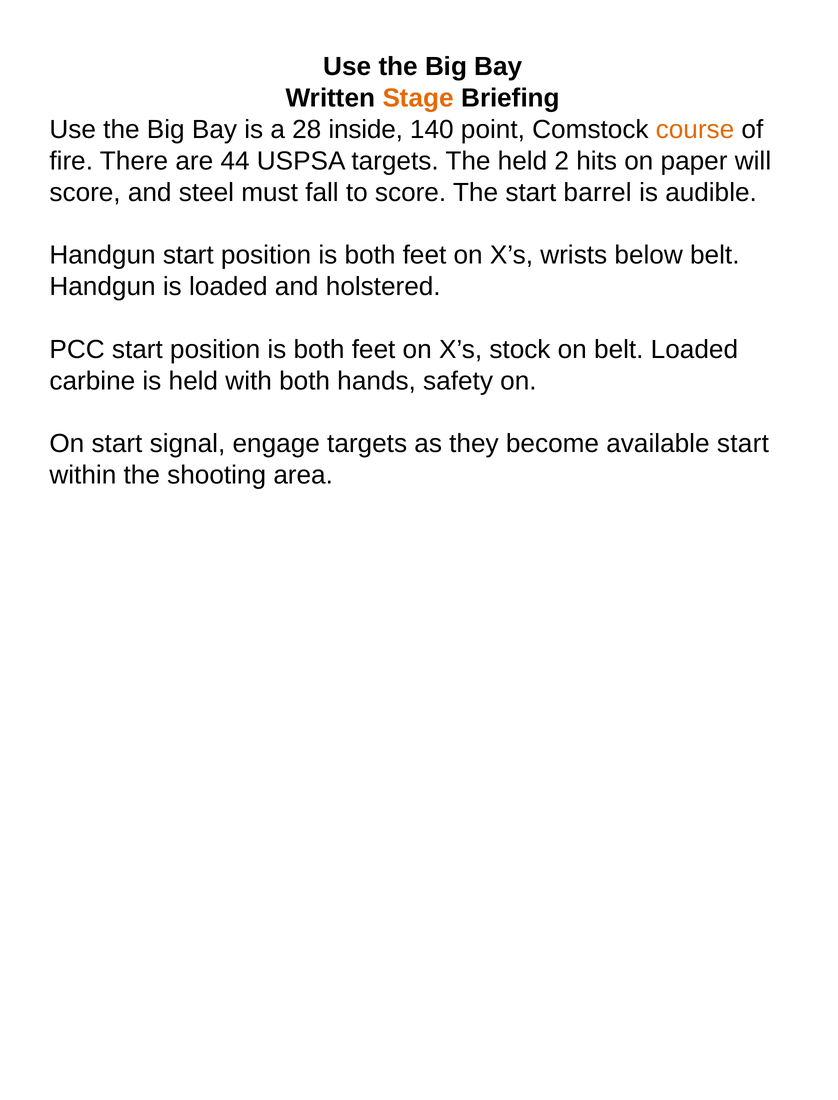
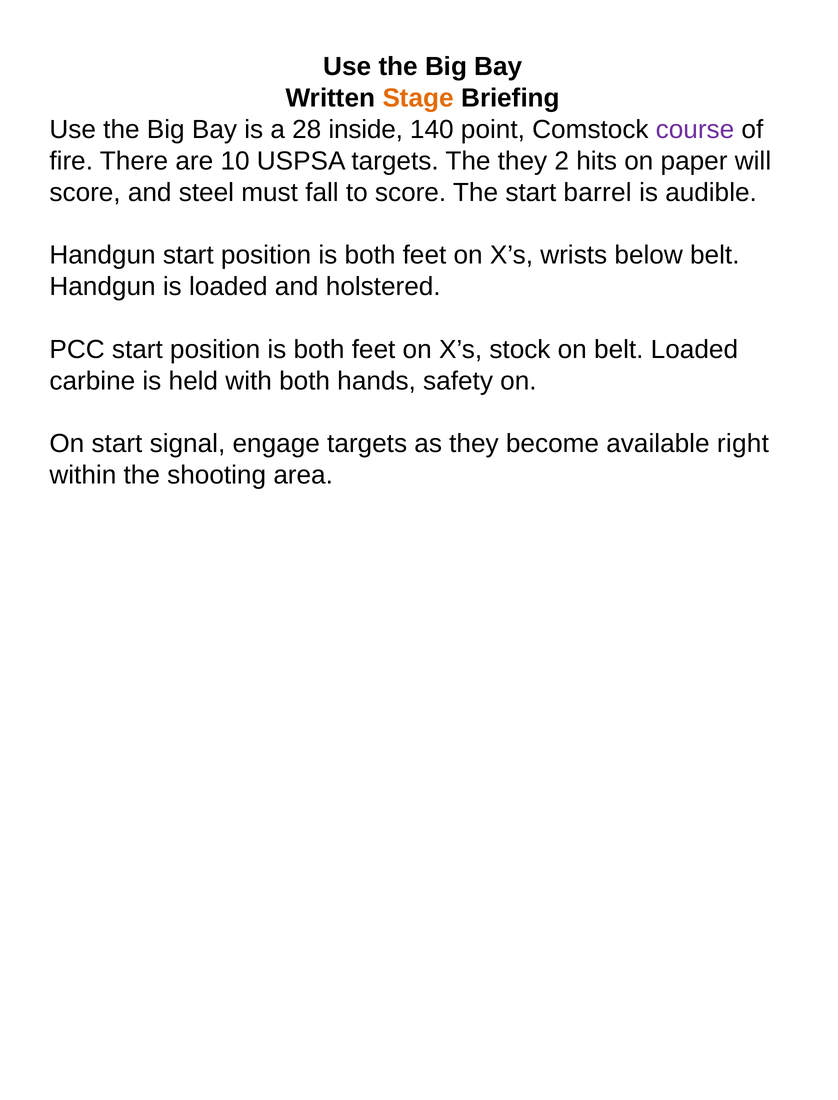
course colour: orange -> purple (695, 130)
44: 44 -> 10 (235, 161)
The held: held -> they (522, 161)
available start: start -> right (743, 444)
